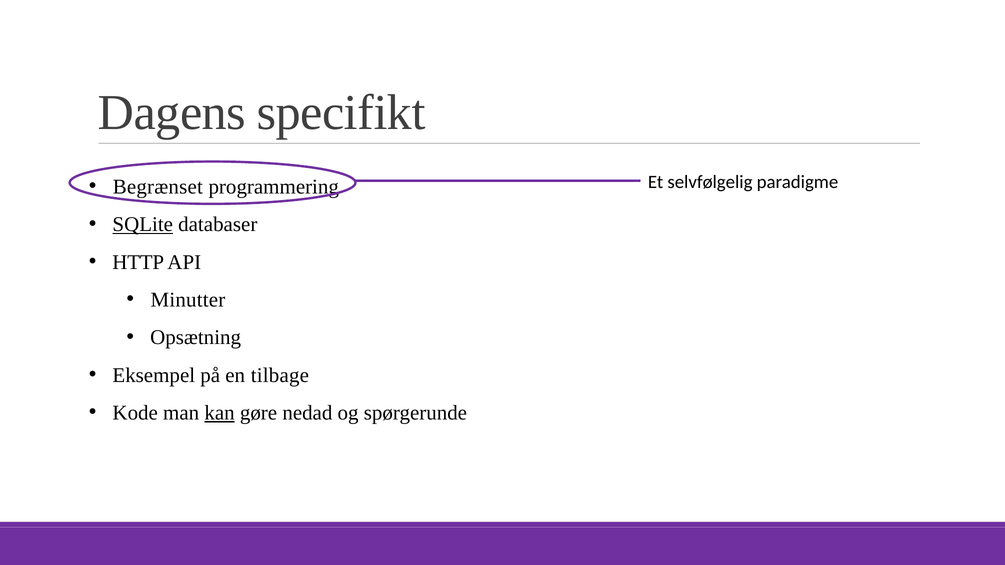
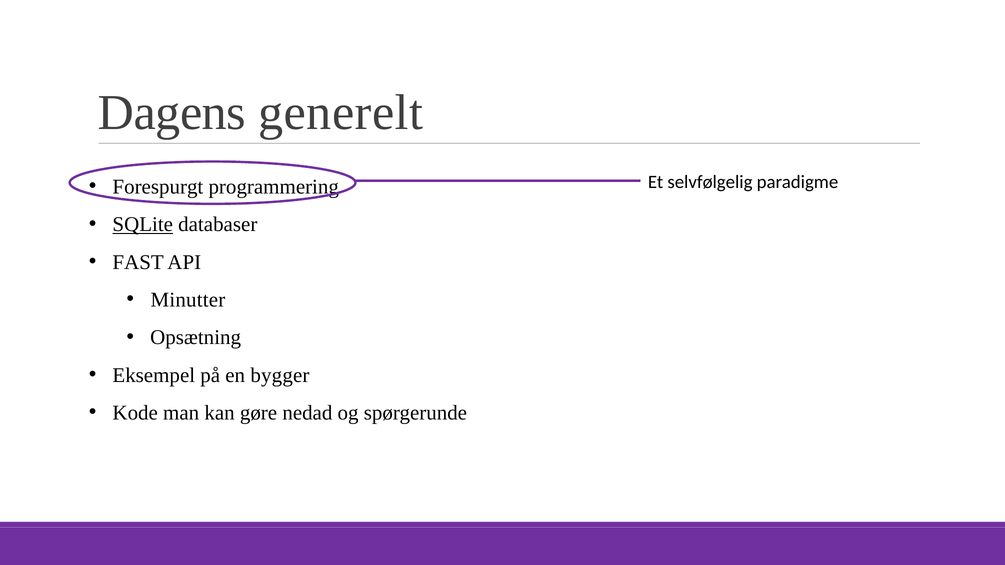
specifikt: specifikt -> generelt (341, 113)
Begrænset: Begrænset -> Forespurgt (158, 187)
HTTP: HTTP -> FAST (138, 262)
tilbage: tilbage -> bygger (280, 375)
kan underline: present -> none (220, 413)
